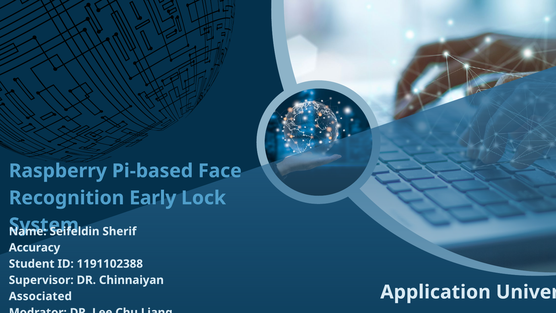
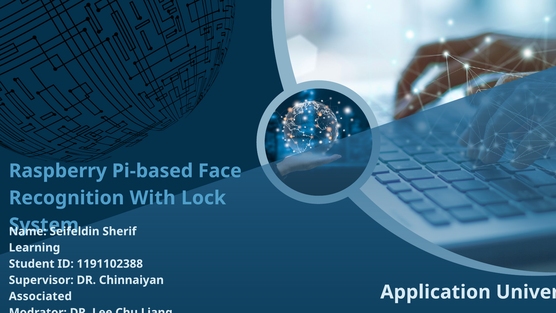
Early: Early -> With (153, 198)
Accuracy: Accuracy -> Learning (34, 247)
